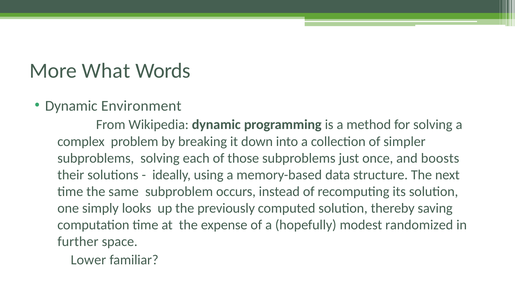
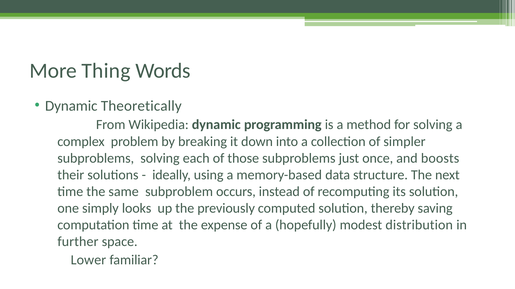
What: What -> Thing (106, 71)
Environment: Environment -> Theoretically (141, 106)
randomized: randomized -> distribution (419, 225)
